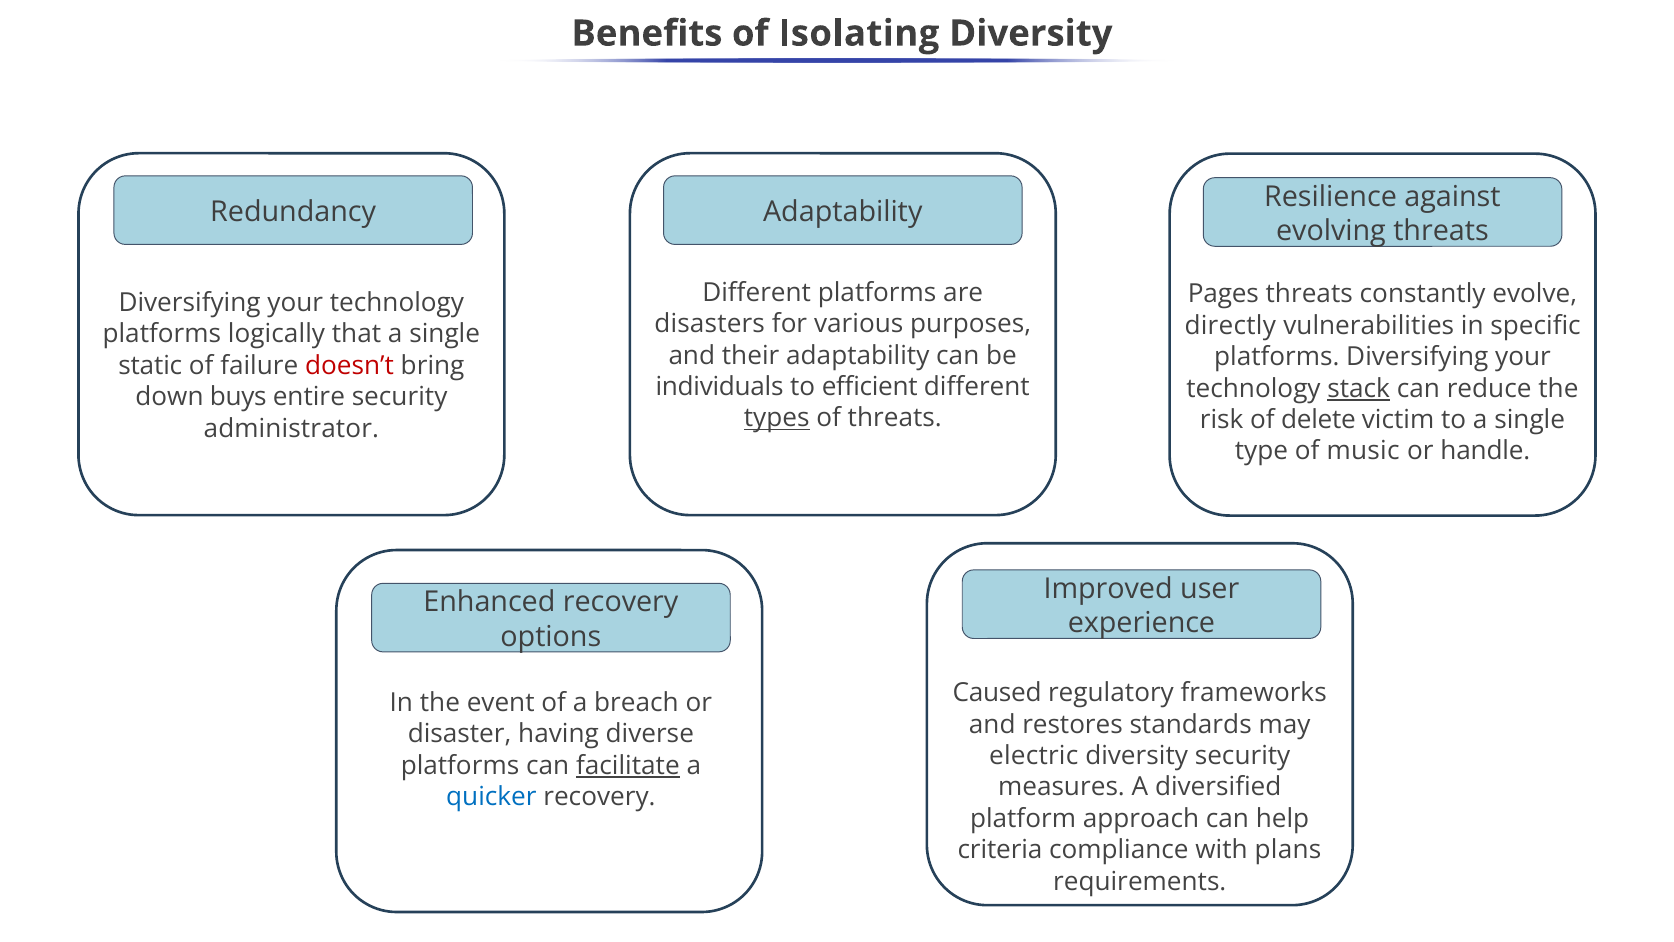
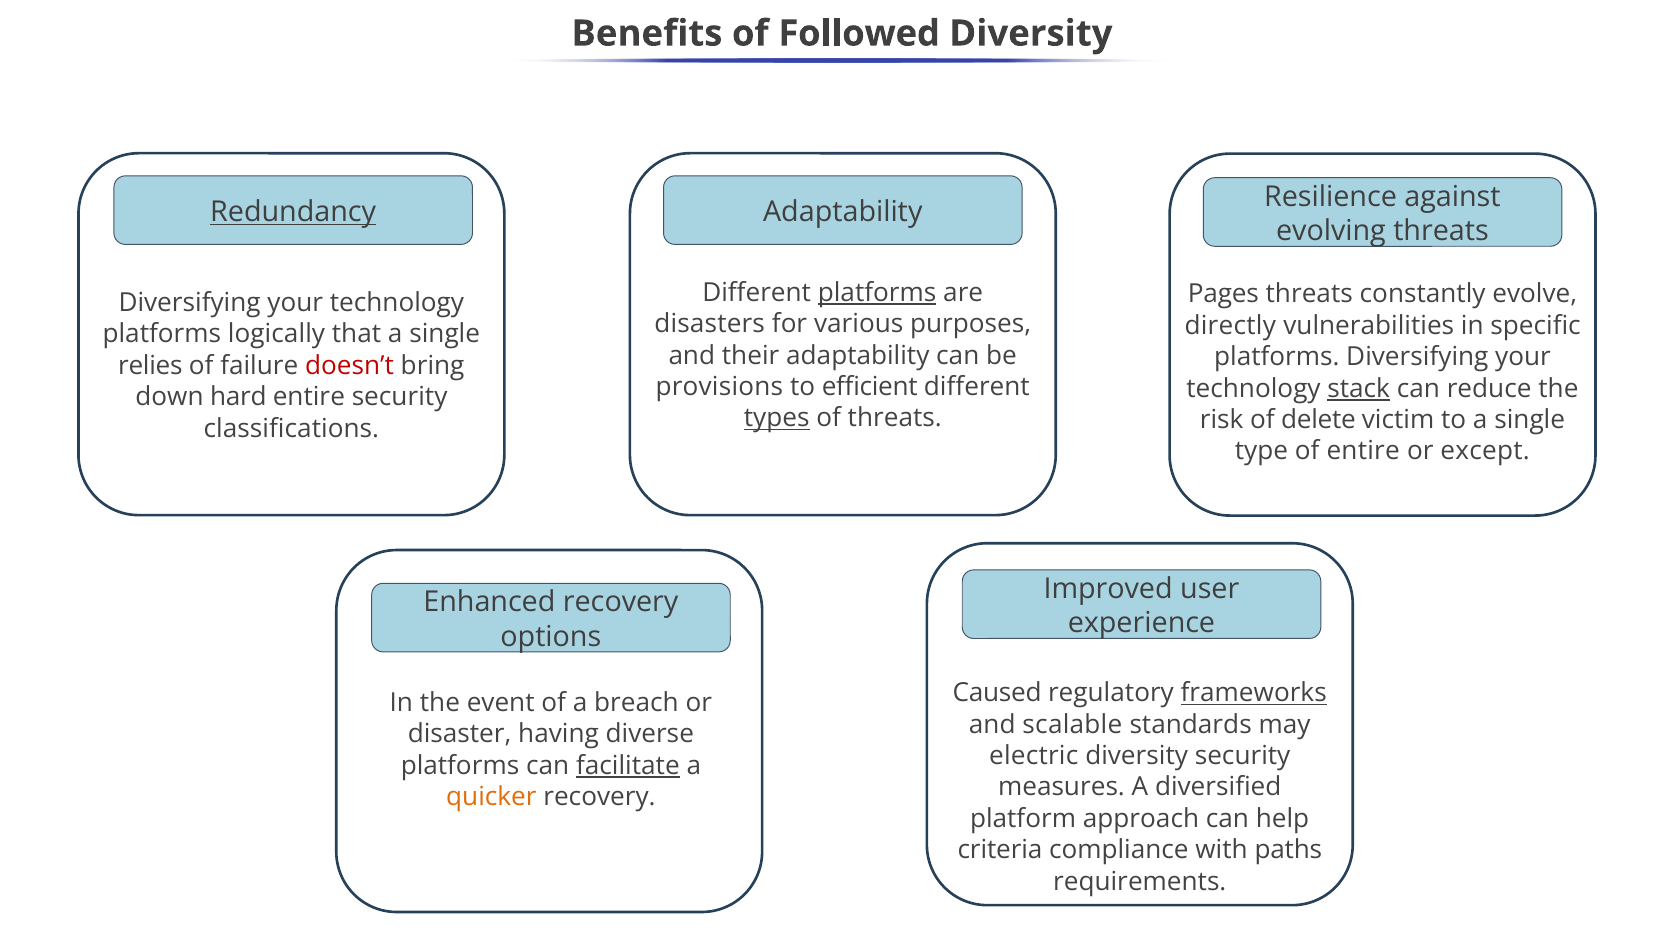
Isolating: Isolating -> Followed (859, 34)
Redundancy underline: none -> present (293, 212)
platforms underline: none -> present (877, 293)
static: static -> relies (150, 366)
individuals: individuals -> provisions (719, 387)
buys: buys -> hard (238, 397)
administrator: administrator -> classifications (291, 428)
of music: music -> entire (1363, 451)
handle: handle -> except (1485, 451)
frameworks underline: none -> present (1254, 693)
restores: restores -> scalable (1072, 724)
quicker colour: blue -> orange (491, 797)
plans: plans -> paths (1288, 850)
